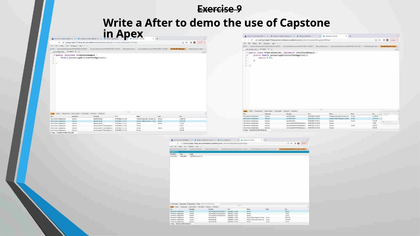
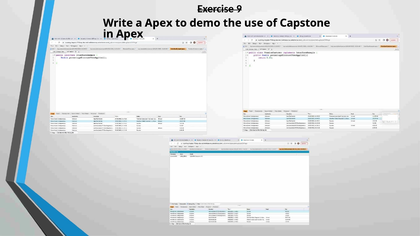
a After: After -> Apex (159, 23)
